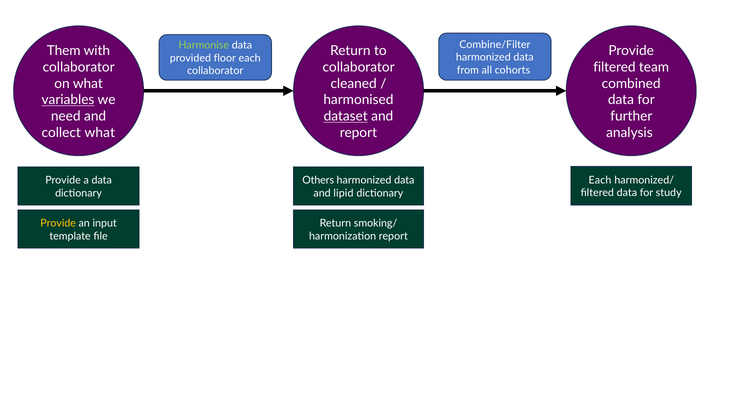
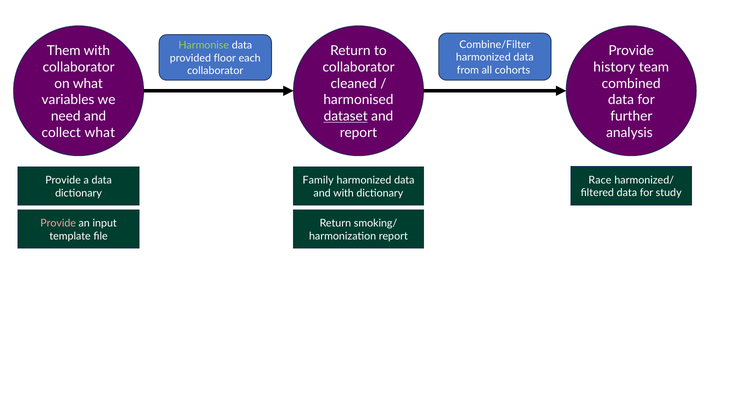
filtered: filtered -> history (614, 67)
variables underline: present -> none (68, 100)
Each: Each -> Race (600, 180)
Others: Others -> Family (318, 181)
and lipid: lipid -> with (344, 193)
Provide colour: yellow -> pink (58, 224)
